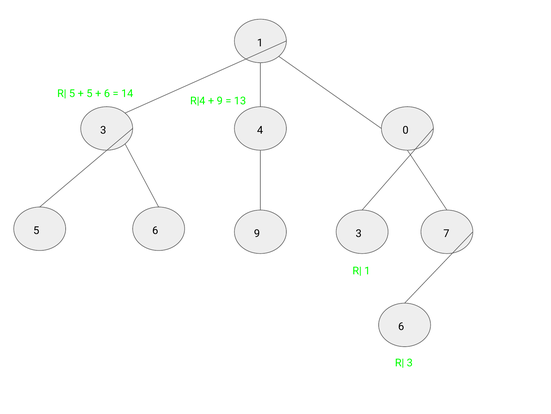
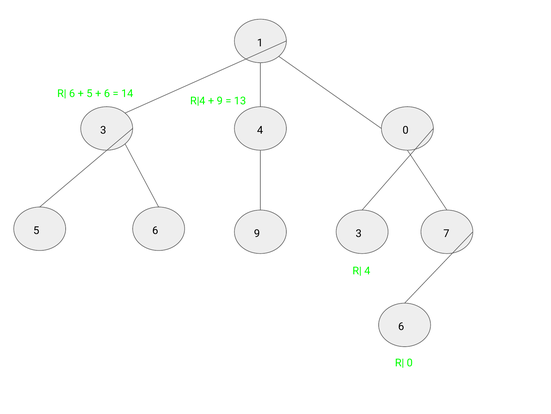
5: 5 -> 6 (72, 93)
1: 1 -> 4 (367, 270)
3: 3 -> 0 (410, 362)
